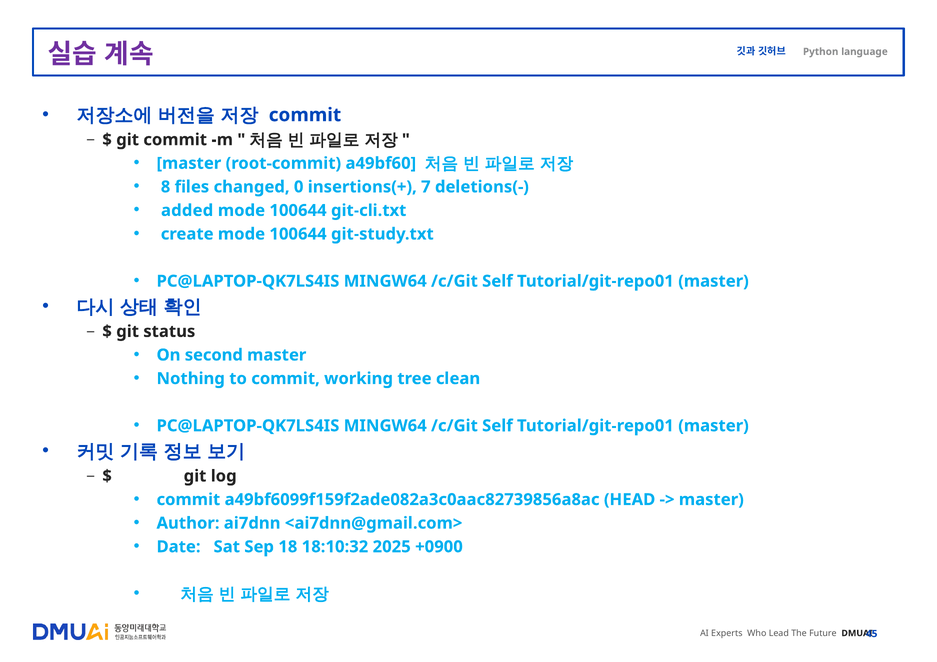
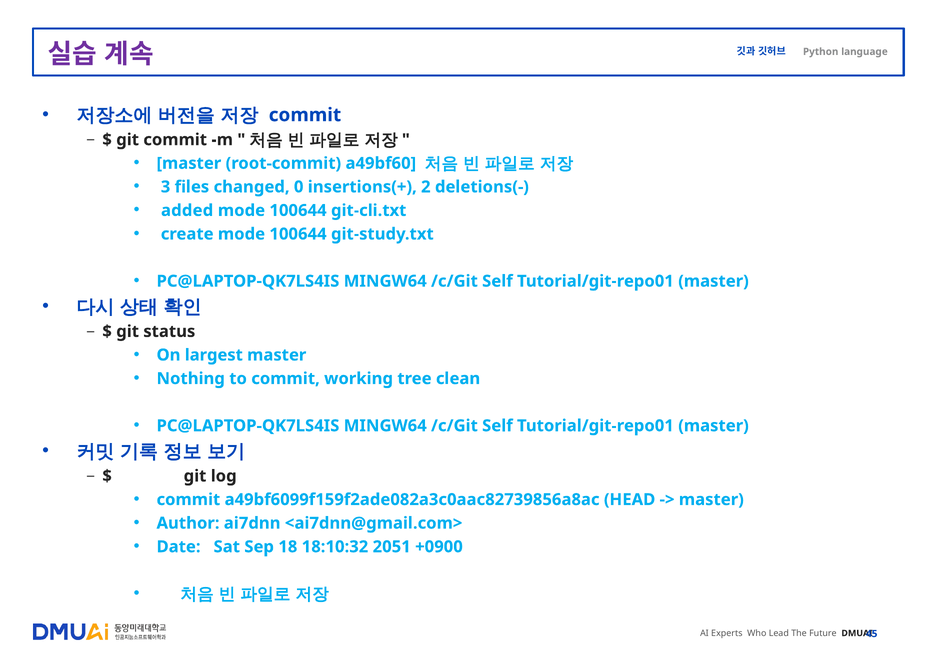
8: 8 -> 3 (166, 187)
7: 7 -> 2 (426, 187)
second: second -> largest (214, 355)
2025: 2025 -> 2051 (392, 547)
